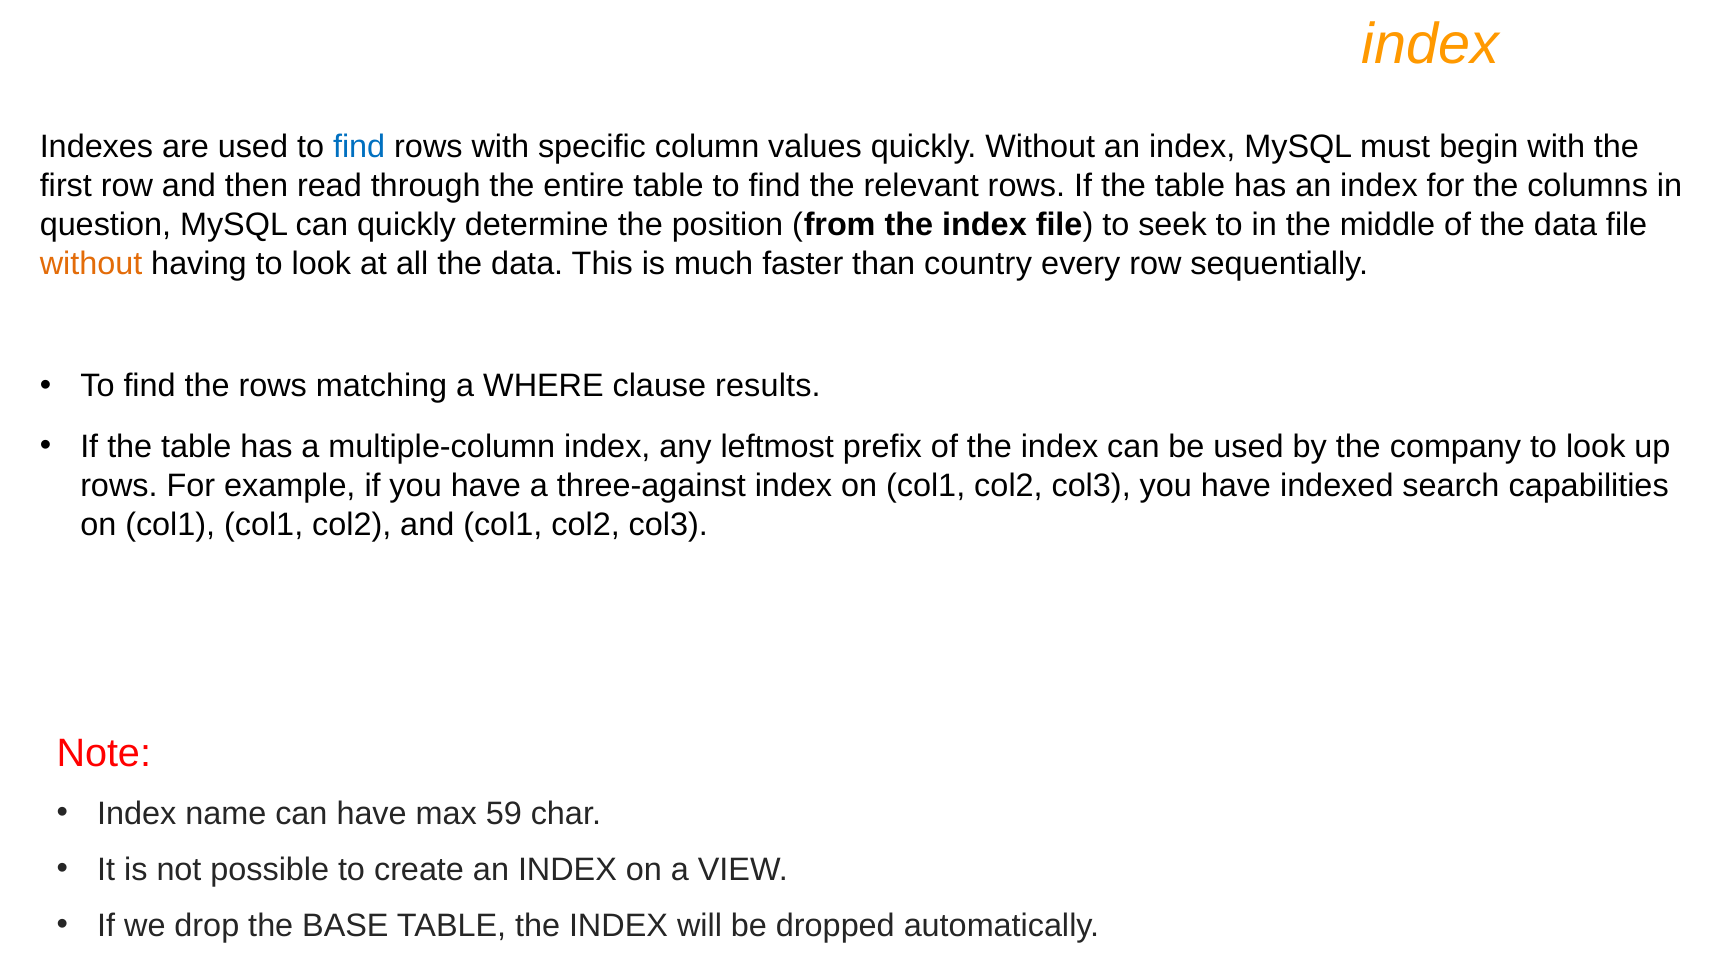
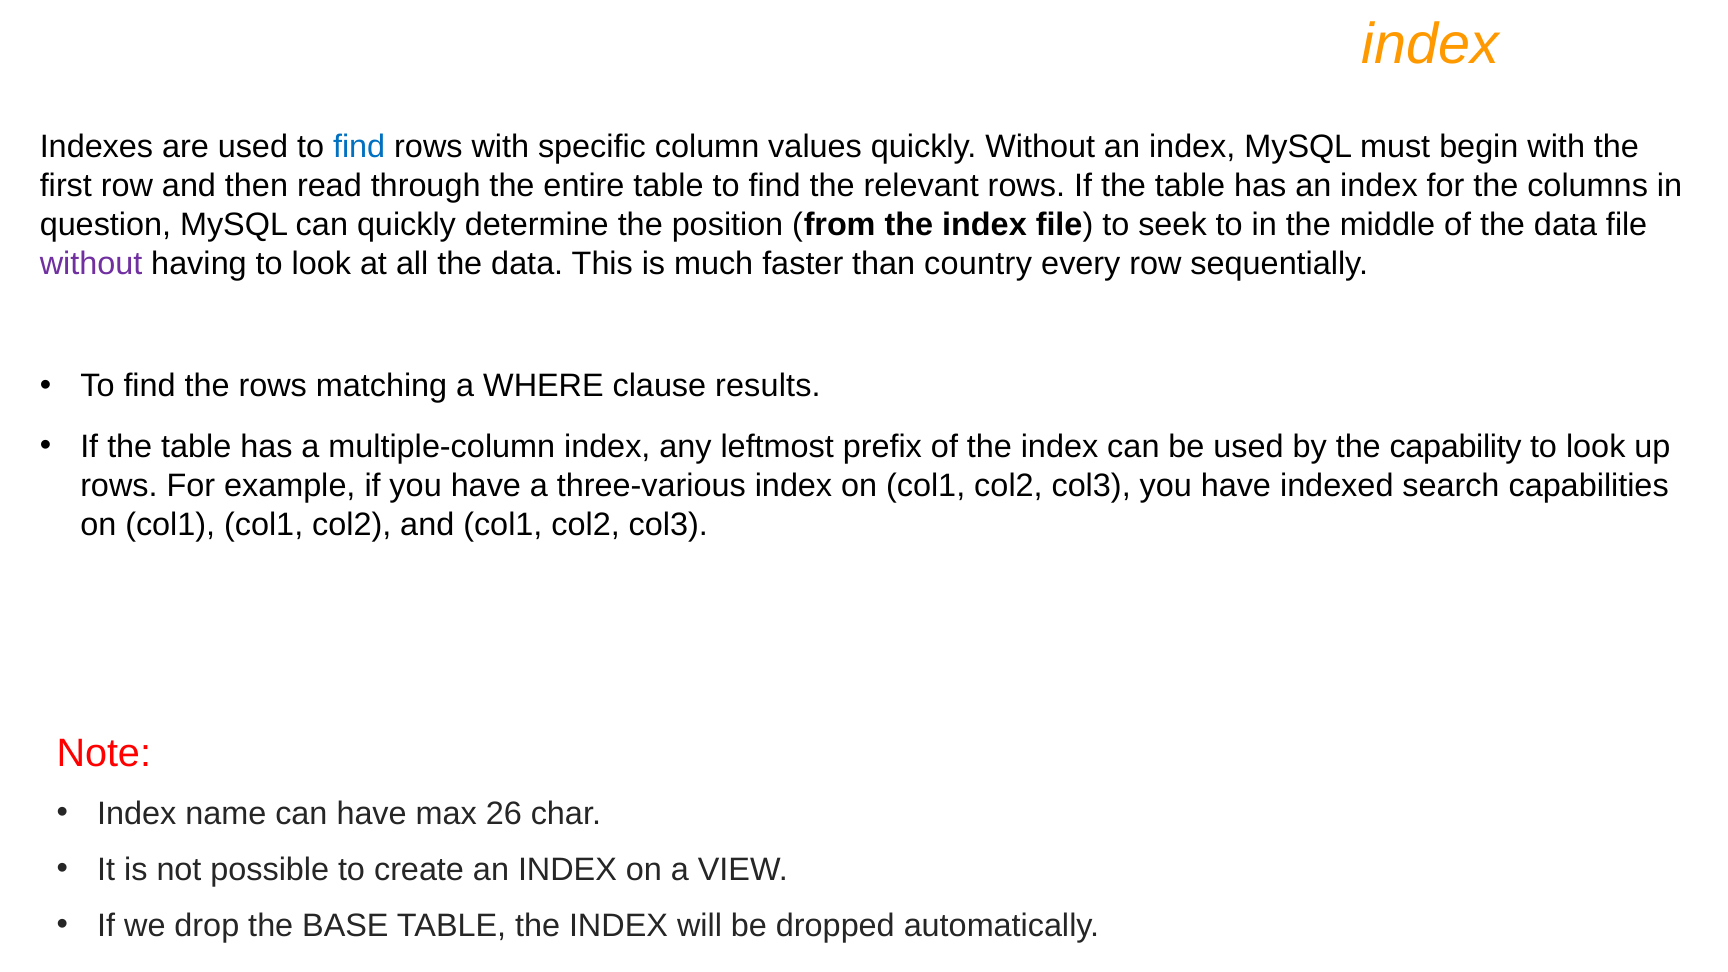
without colour: orange -> purple (91, 263)
company: company -> capability (1456, 447)
three-against: three-against -> three-various (651, 486)
59: 59 -> 26 (504, 814)
